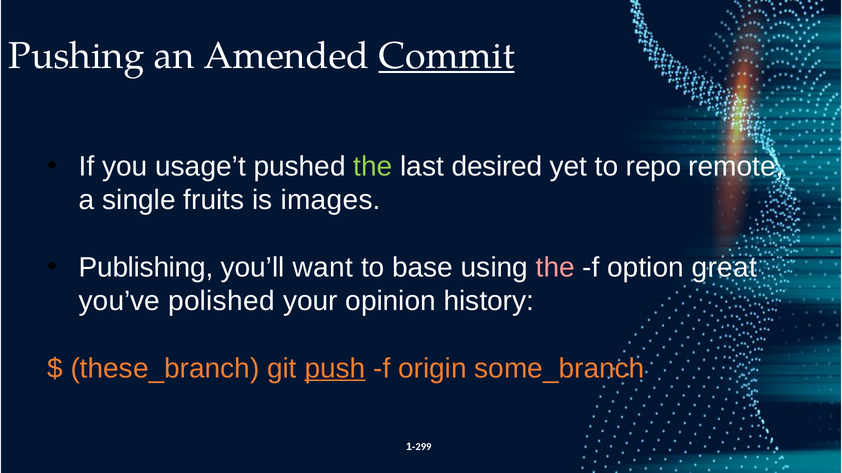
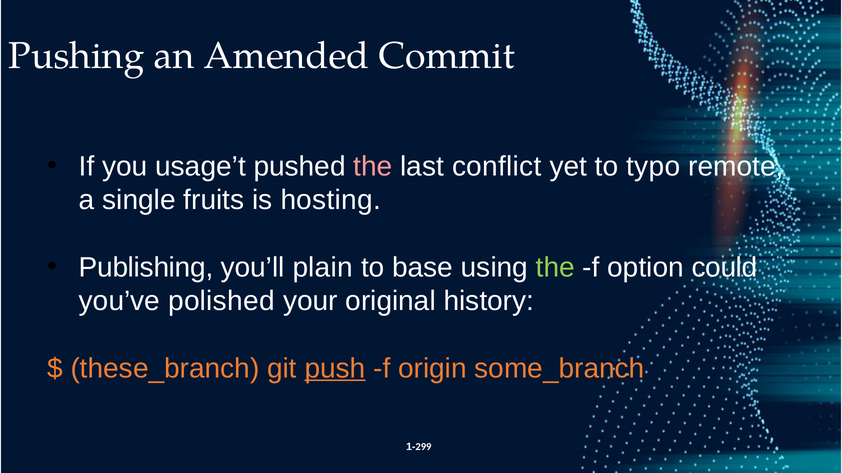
Commit underline: present -> none (447, 56)
the colour: light green -> pink (373, 167)
desired: desired -> conflict (497, 167)
repo: repo -> typo (653, 167)
images: images -> hosting (331, 200)
want: want -> plain (323, 268)
the colour: pink -> light green (555, 268)
great: great -> could (725, 268)
opinion: opinion -> original (391, 301)
